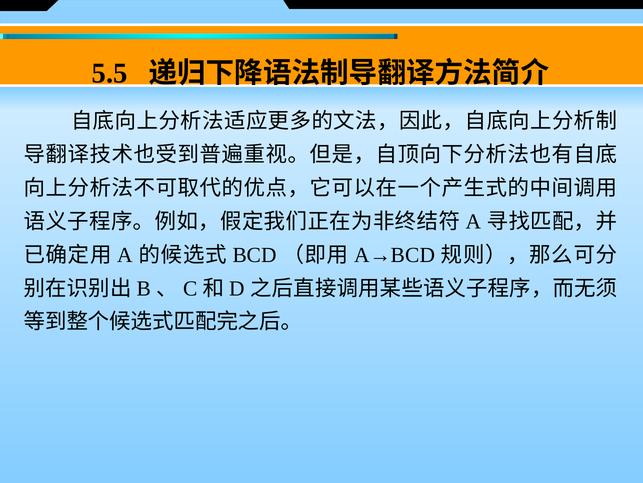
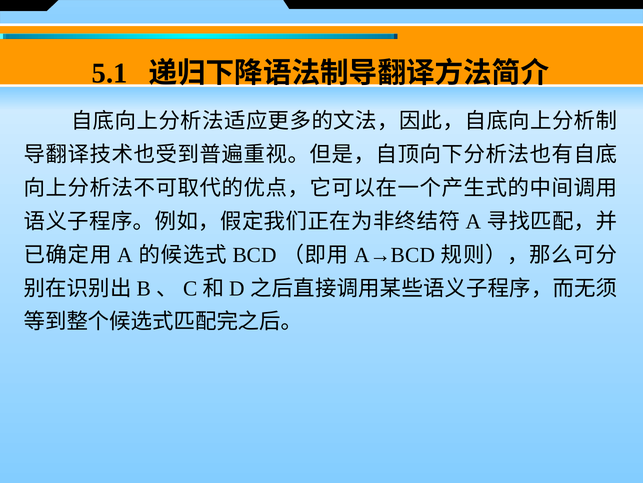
5.5: 5.5 -> 5.1 (110, 73)
